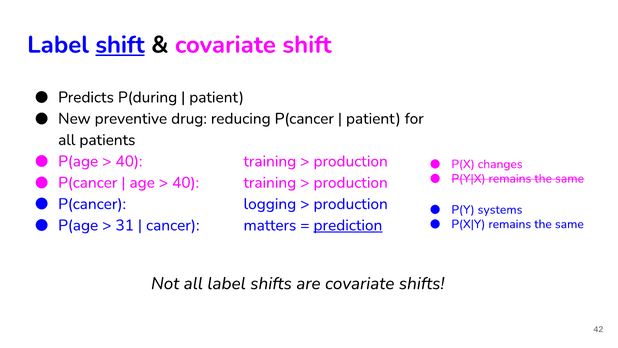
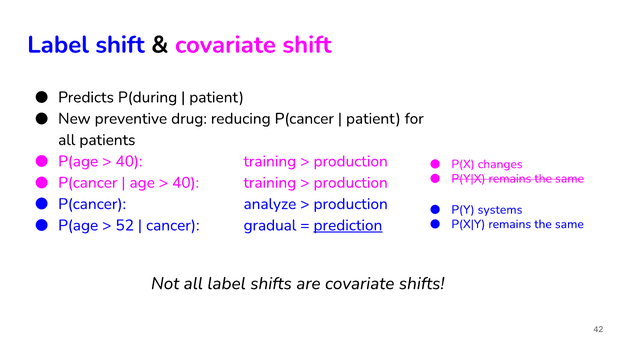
shift underline: present -> none (120, 45)
logging: logging -> analyze (270, 204)
31: 31 -> 52 (125, 225)
matters: matters -> gradual (270, 225)
